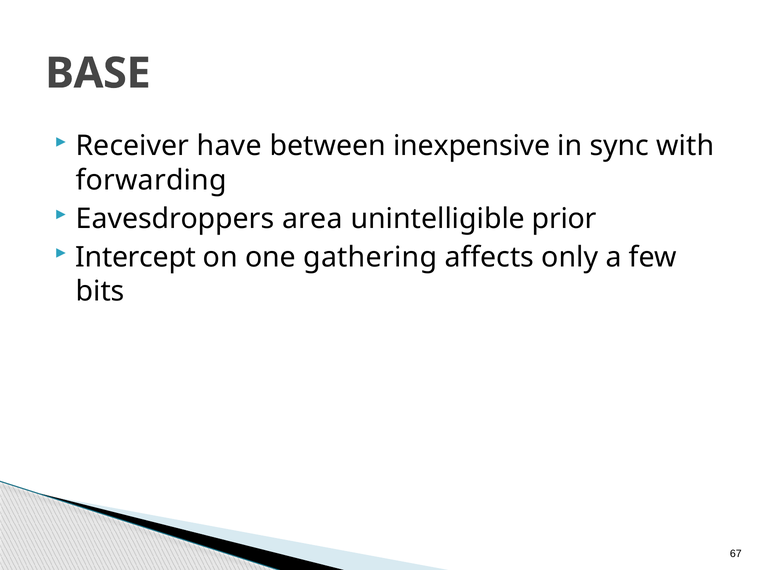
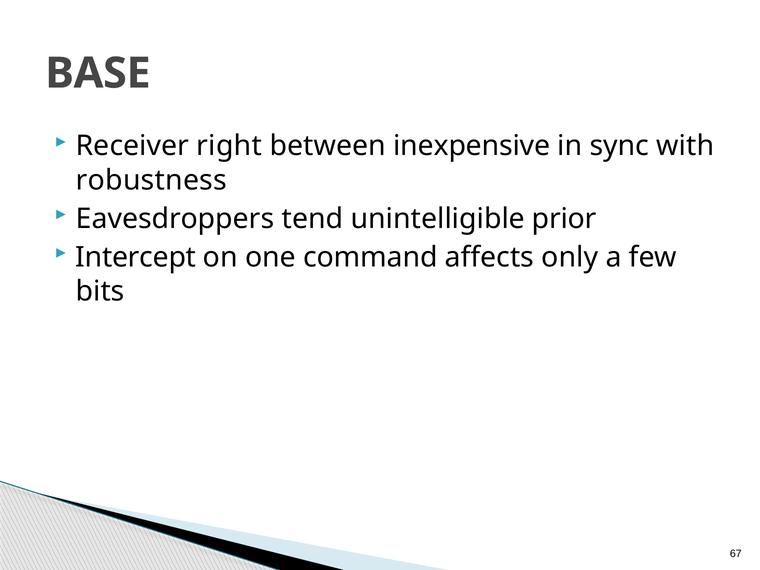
have: have -> right (229, 146)
forwarding: forwarding -> robustness (151, 180)
area: area -> tend (313, 219)
gathering: gathering -> command (370, 257)
